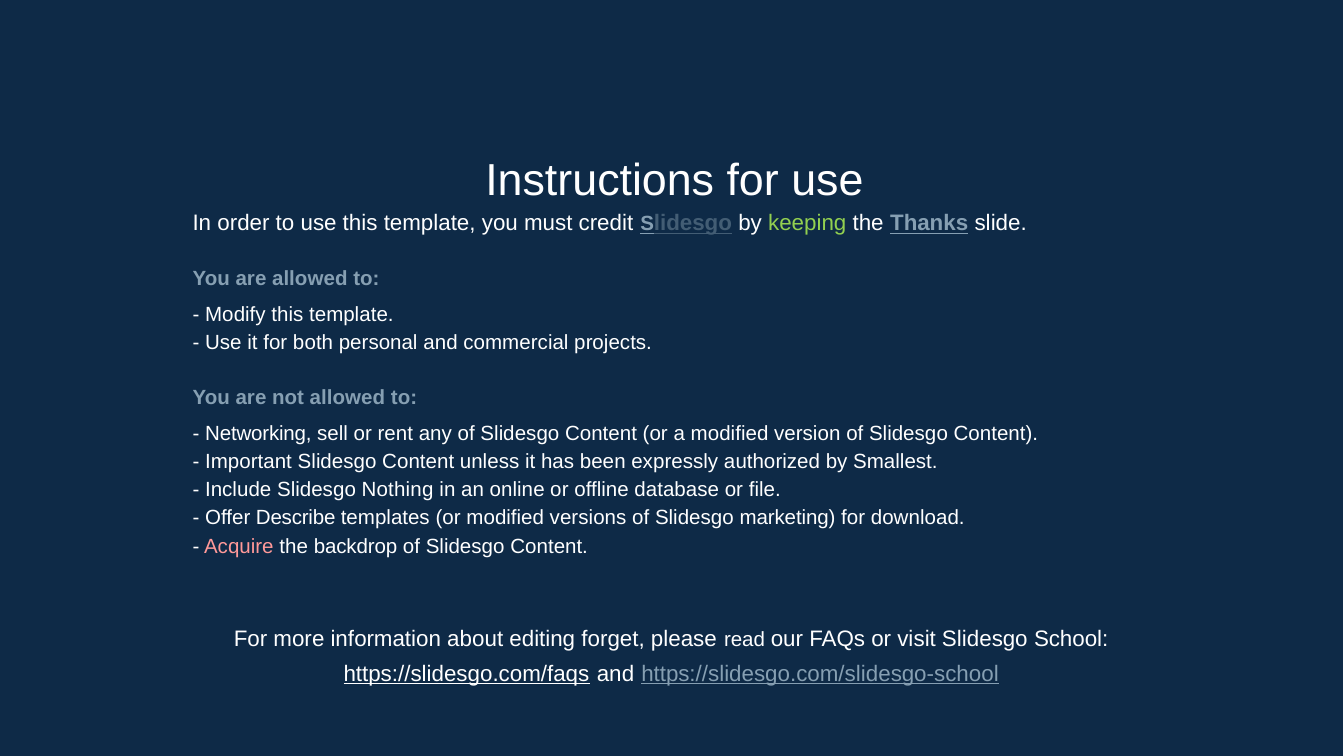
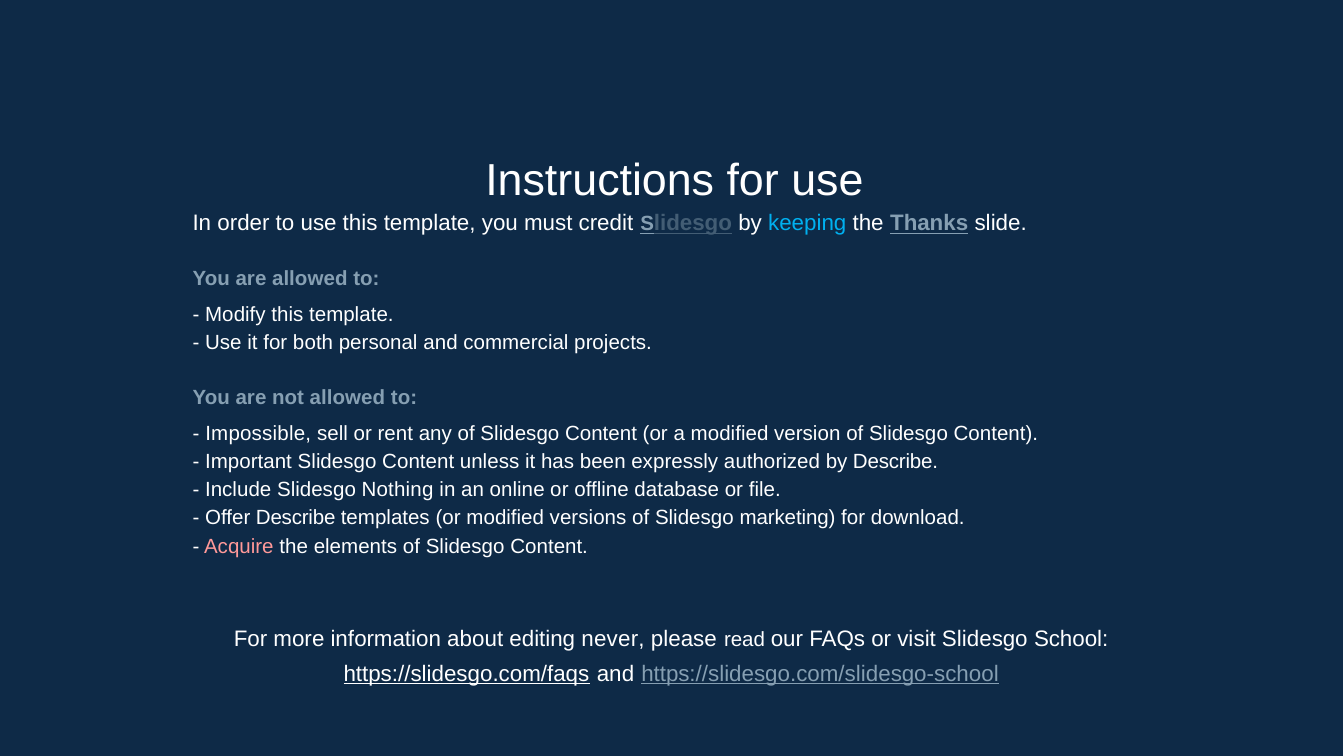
keeping colour: light green -> light blue (807, 223)
Networking: Networking -> Impossible (258, 433)
by Smallest: Smallest -> Describe (895, 461)
backdrop: backdrop -> elements (355, 546)
forget: forget -> never (613, 638)
